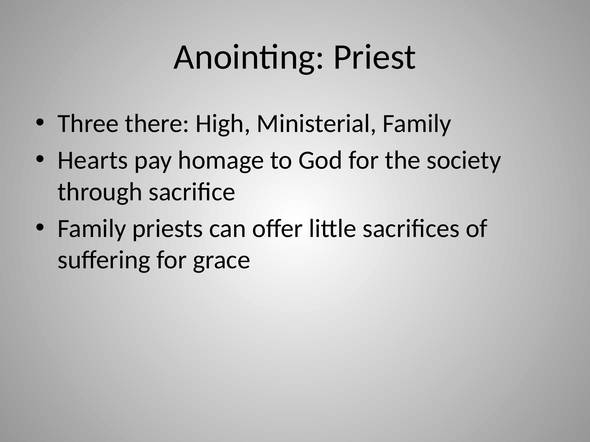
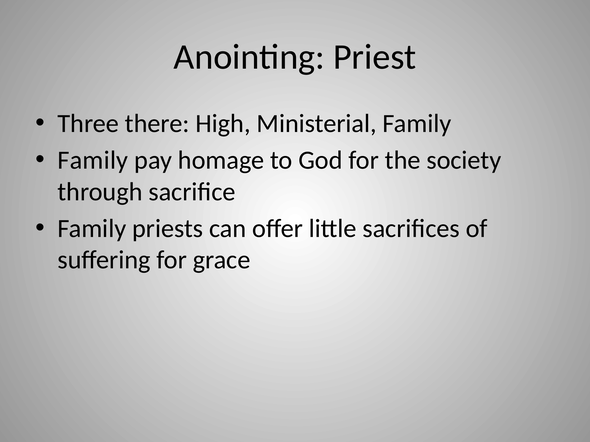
Hearts: Hearts -> Family (93, 160)
